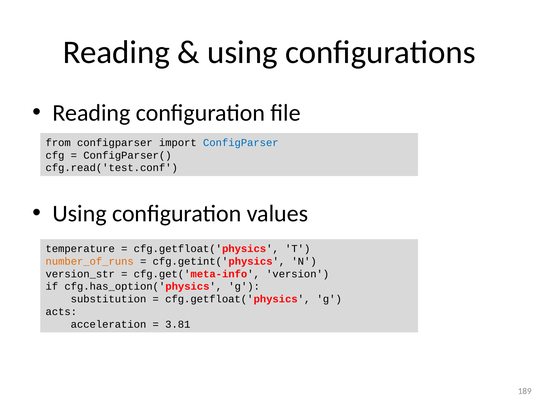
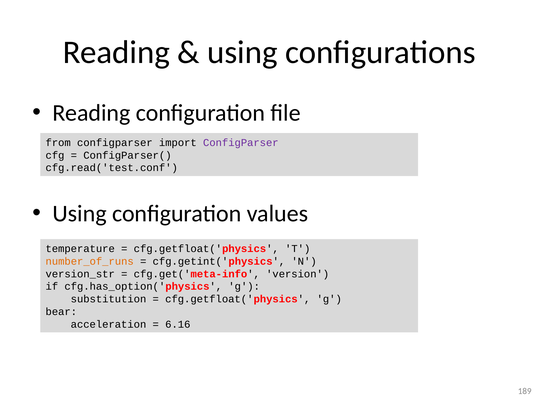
ConfigParser colour: blue -> purple (241, 143)
acts: acts -> bear (61, 312)
3.81: 3.81 -> 6.16 (178, 324)
